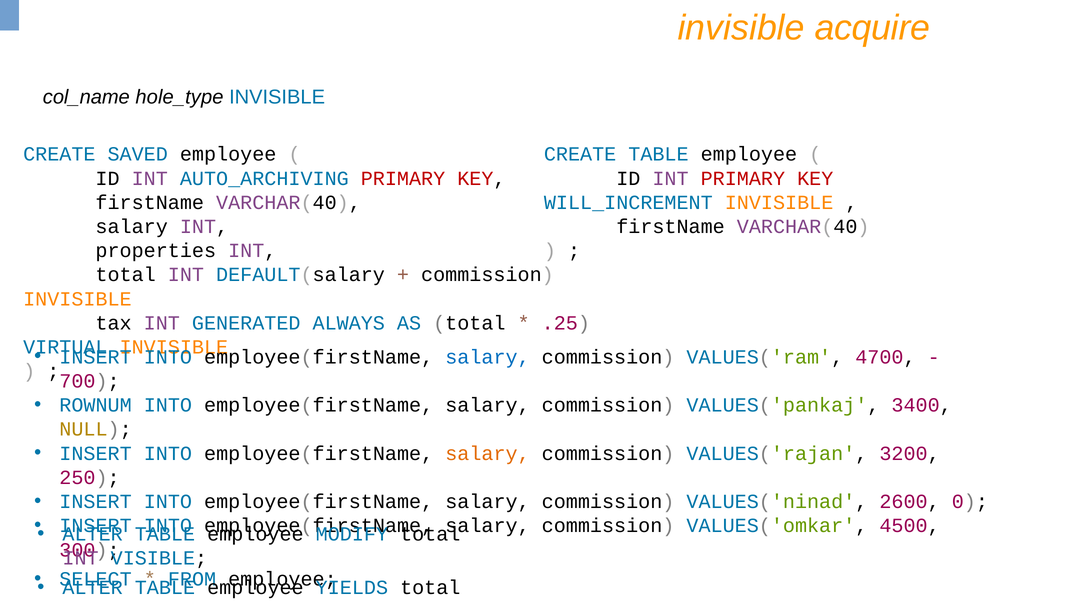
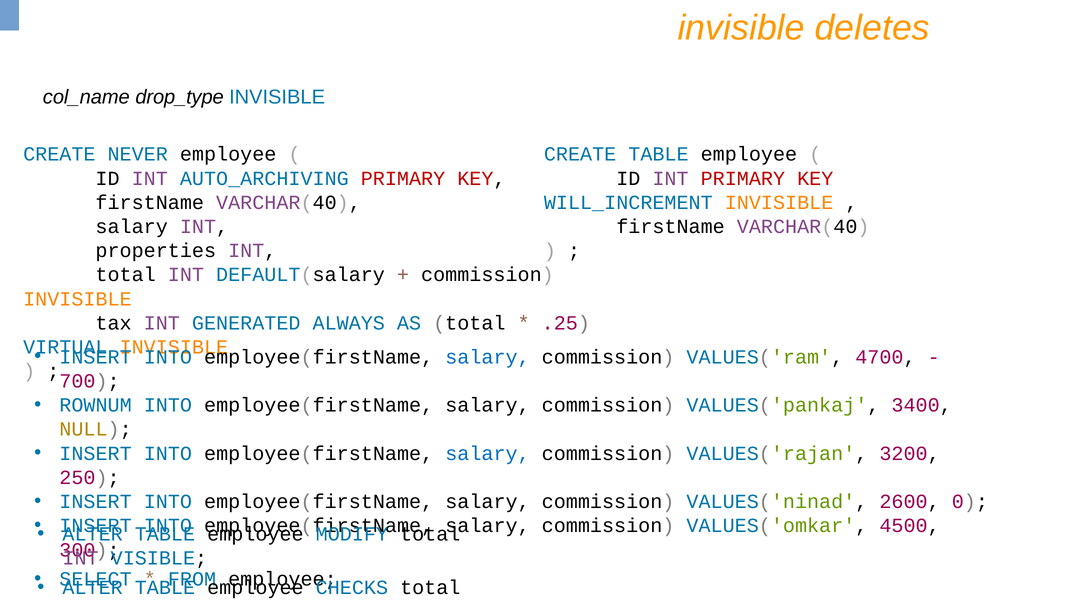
acquire: acquire -> deletes (872, 28)
hole_type: hole_type -> drop_type (180, 97)
SAVED: SAVED -> NEVER (138, 154)
salary colour: orange -> blue (487, 453)
YIELDS: YIELDS -> CHECKS (352, 588)
